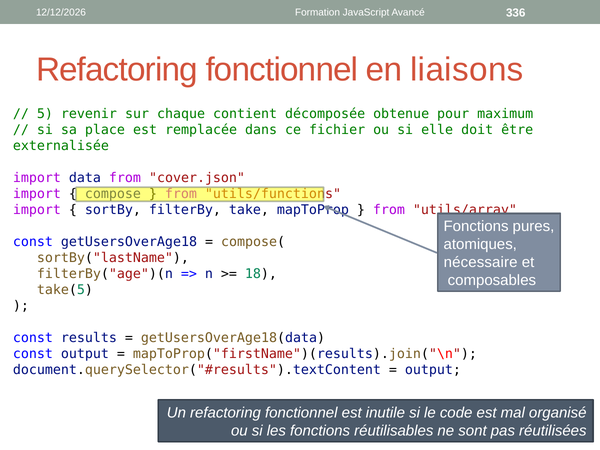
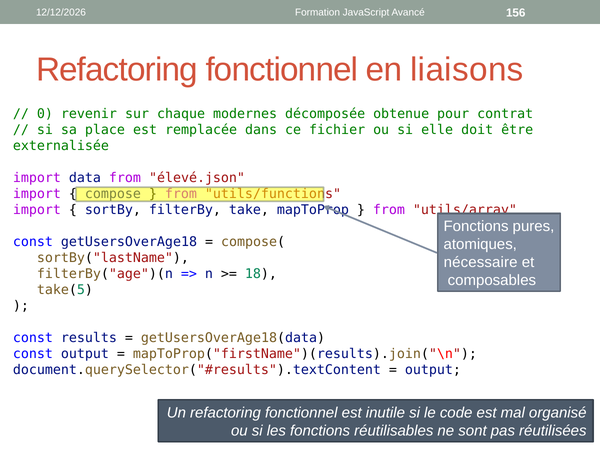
336: 336 -> 156 (516, 13)
5: 5 -> 0 (45, 114)
contient: contient -> modernes (245, 114)
maximum: maximum -> contrat (505, 114)
cover.json: cover.json -> élevé.json (197, 178)
